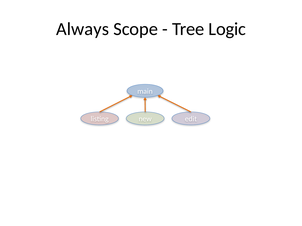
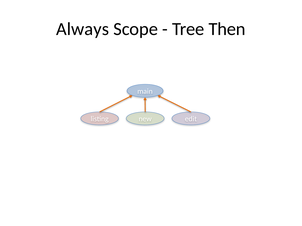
Logic: Logic -> Then (227, 29)
